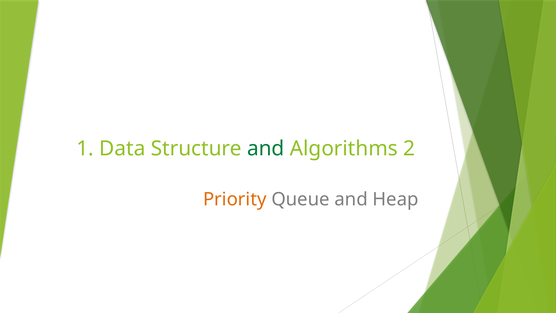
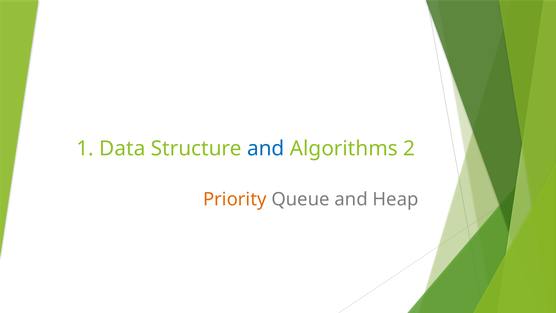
and colour: green -> blue (266, 149)
